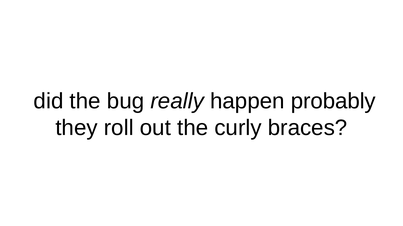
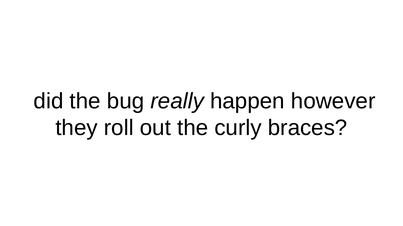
probably: probably -> however (333, 101)
